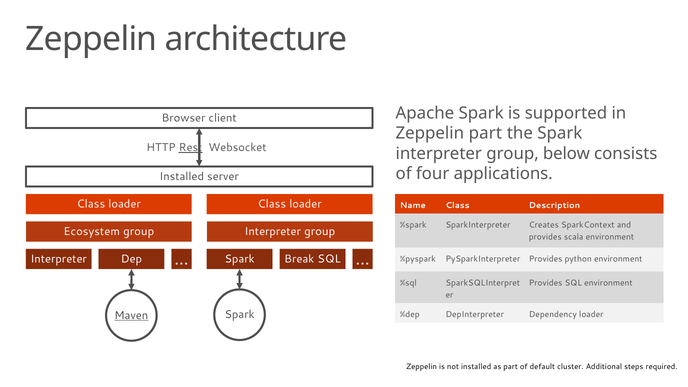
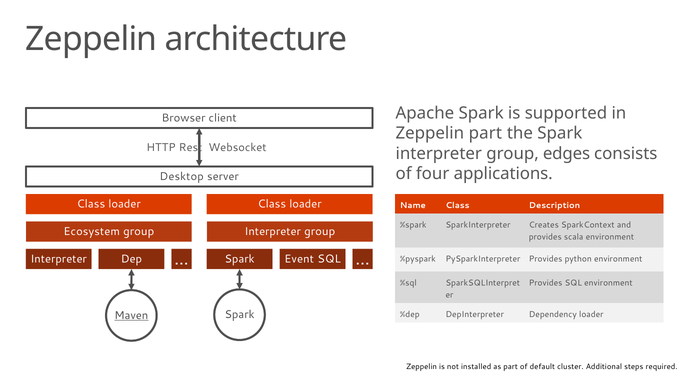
Rest underline: present -> none (191, 148)
below: below -> edges (566, 154)
Installed: Installed -> Desktop (182, 176)
Break: Break -> Event (299, 259)
